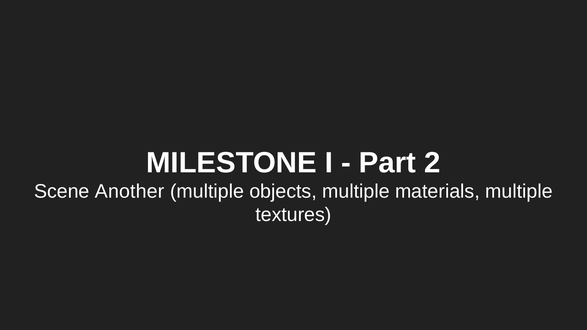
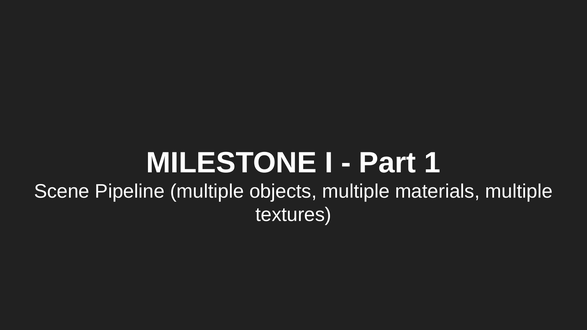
2: 2 -> 1 (432, 163)
Another: Another -> Pipeline (130, 192)
